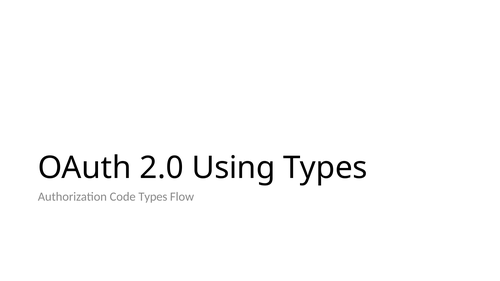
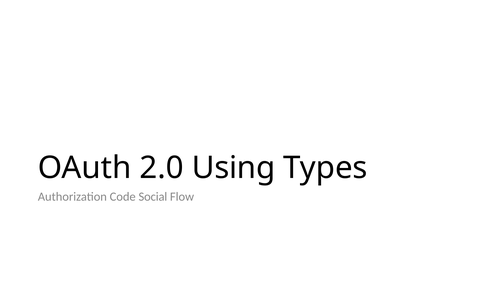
Code Types: Types -> Social (153, 197)
